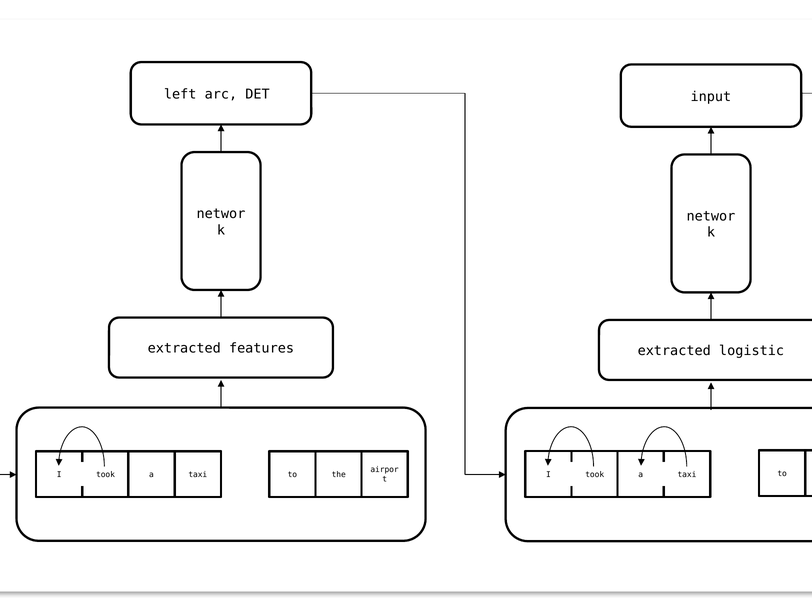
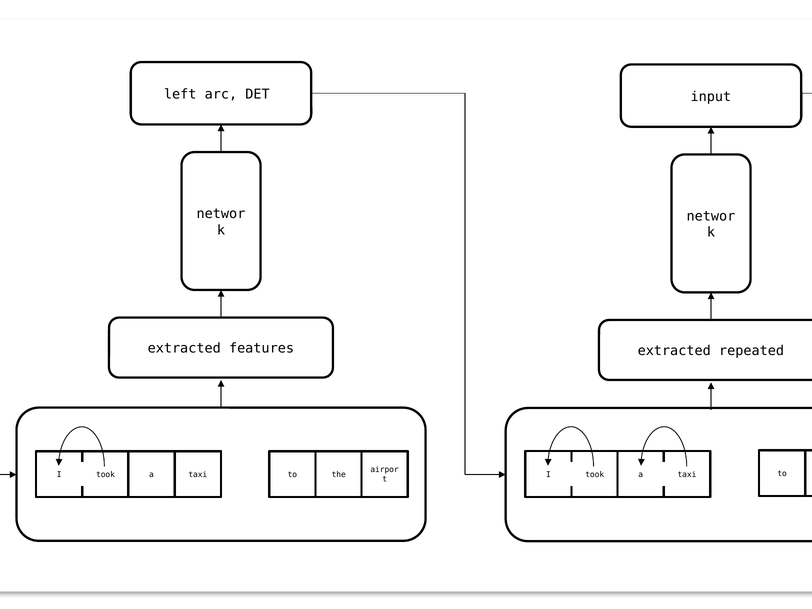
logistic: logistic -> repeated (752, 351)
